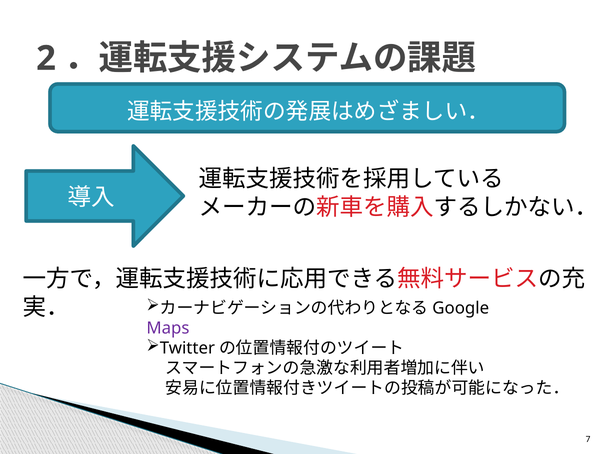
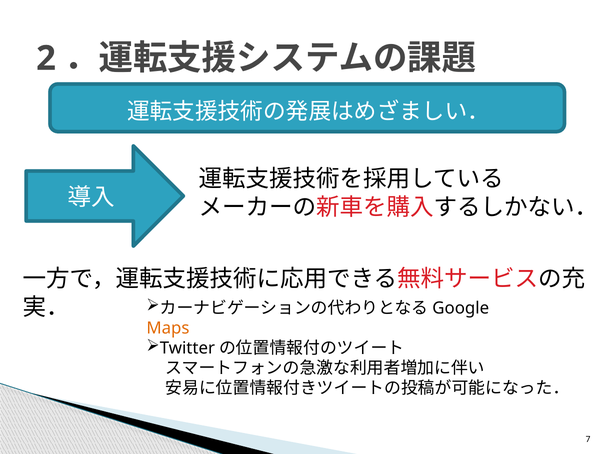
Maps colour: purple -> orange (168, 328)
